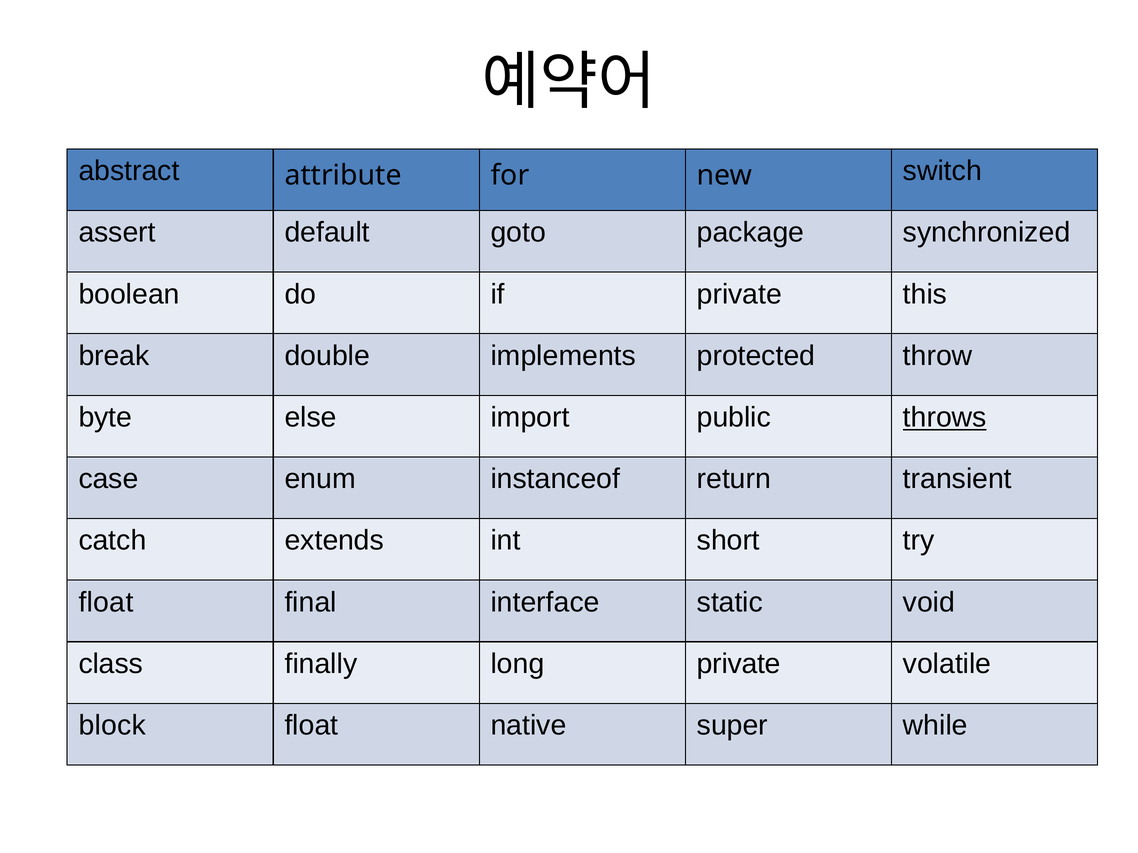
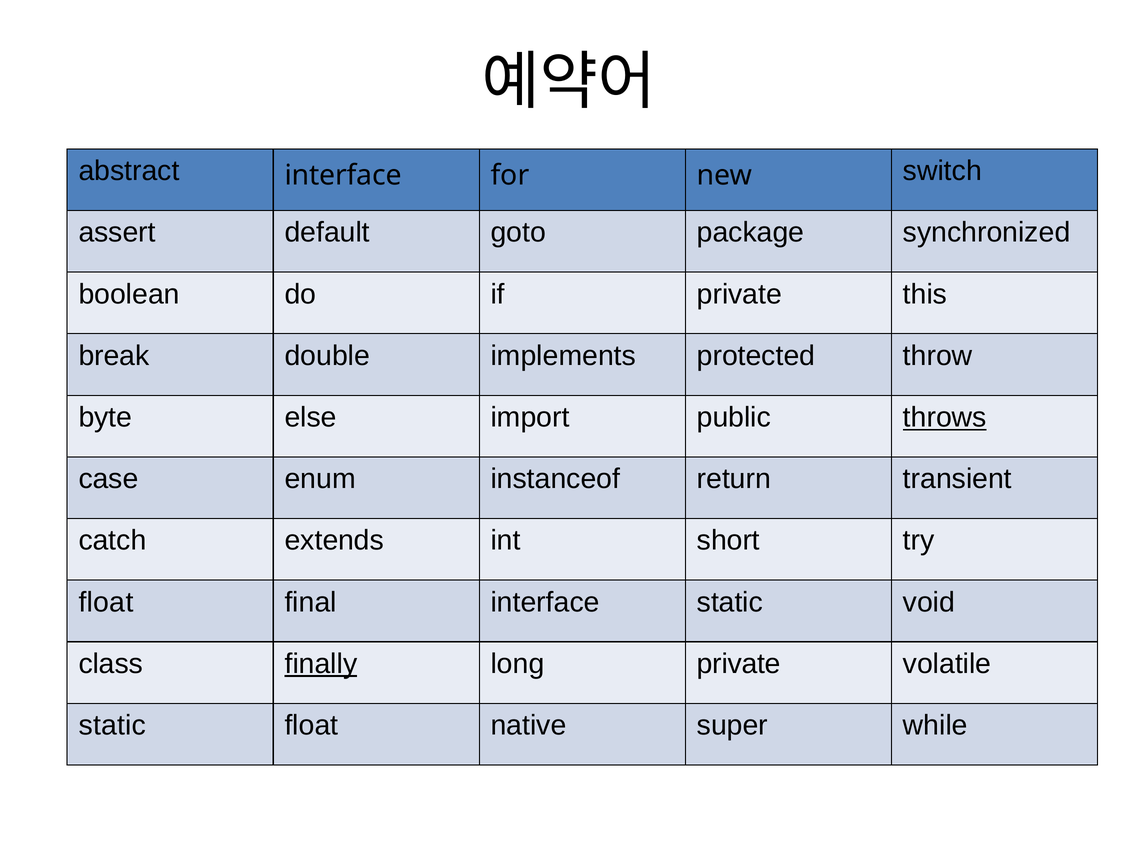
abstract attribute: attribute -> interface (343, 176)
finally underline: none -> present (321, 664)
block: block -> static (112, 726)
